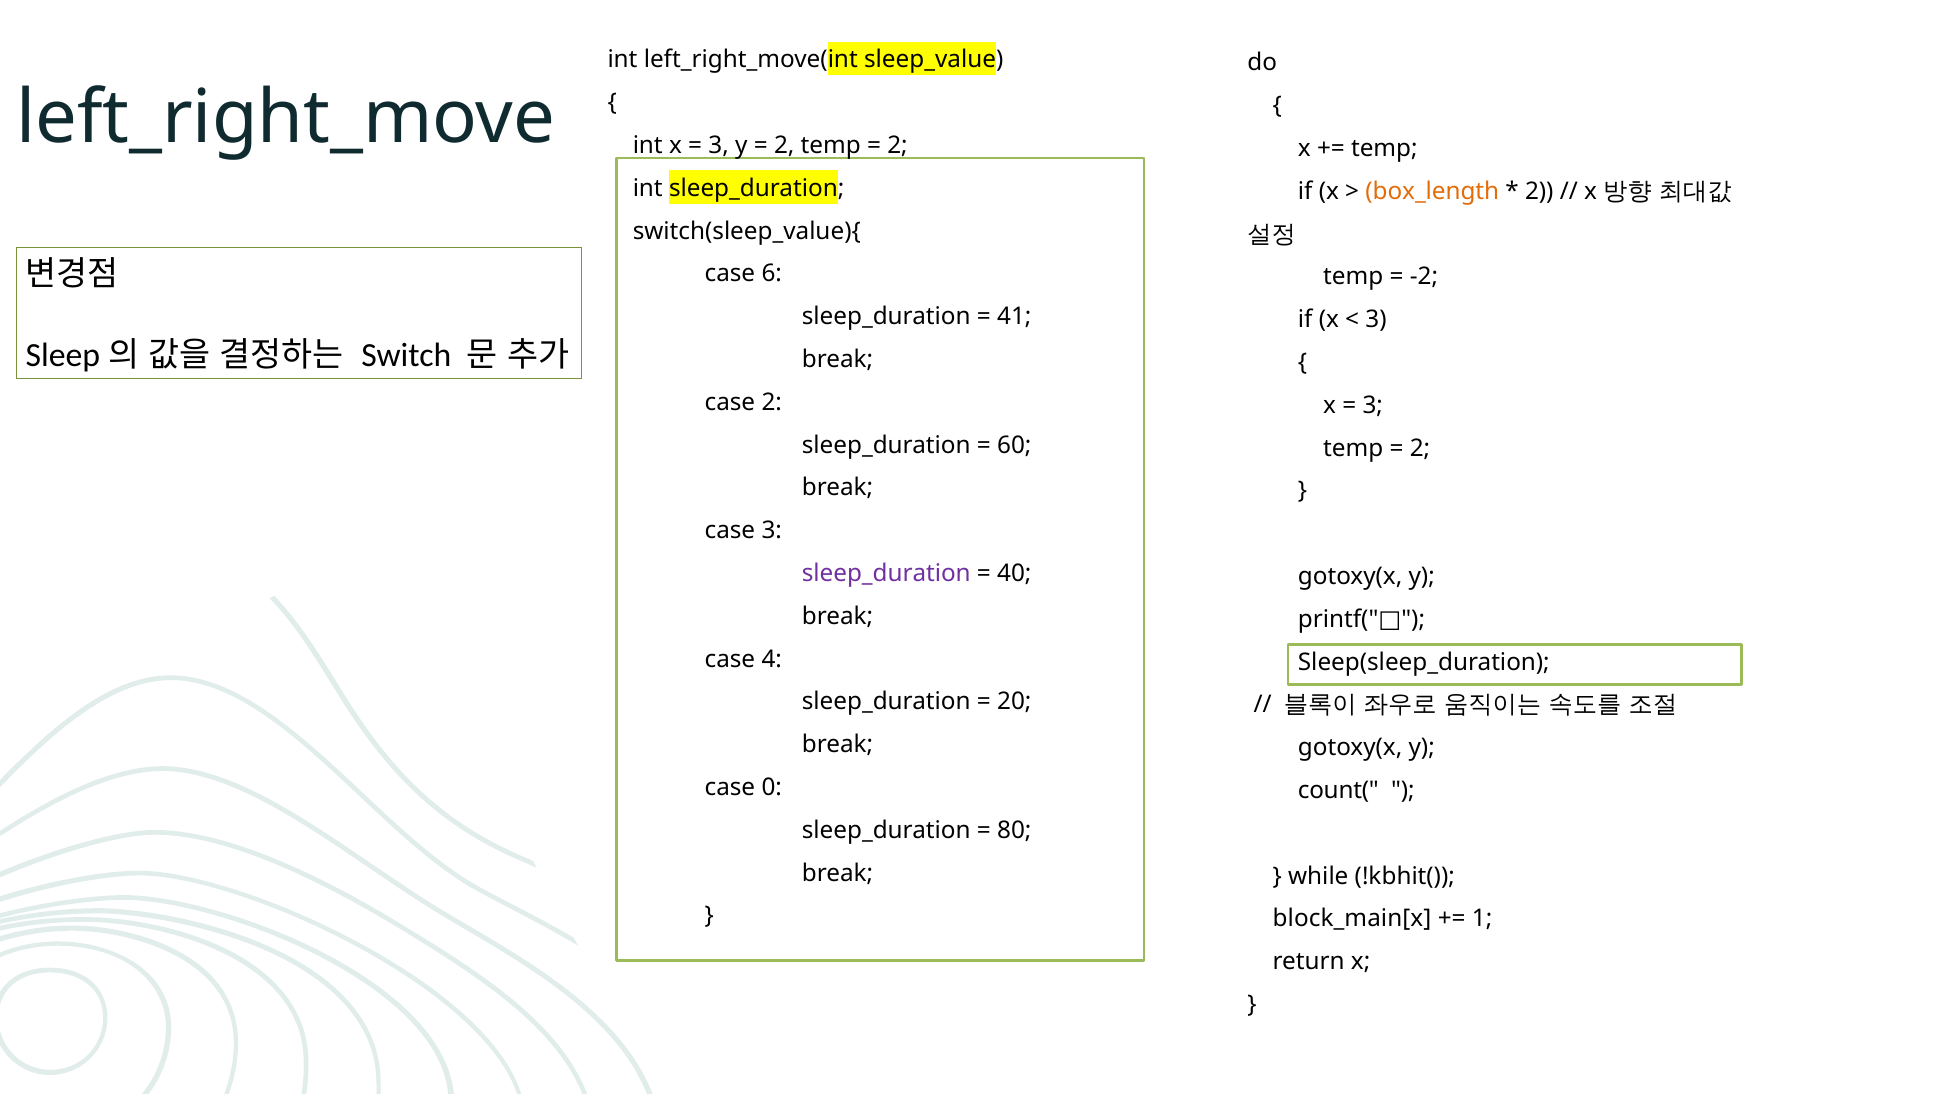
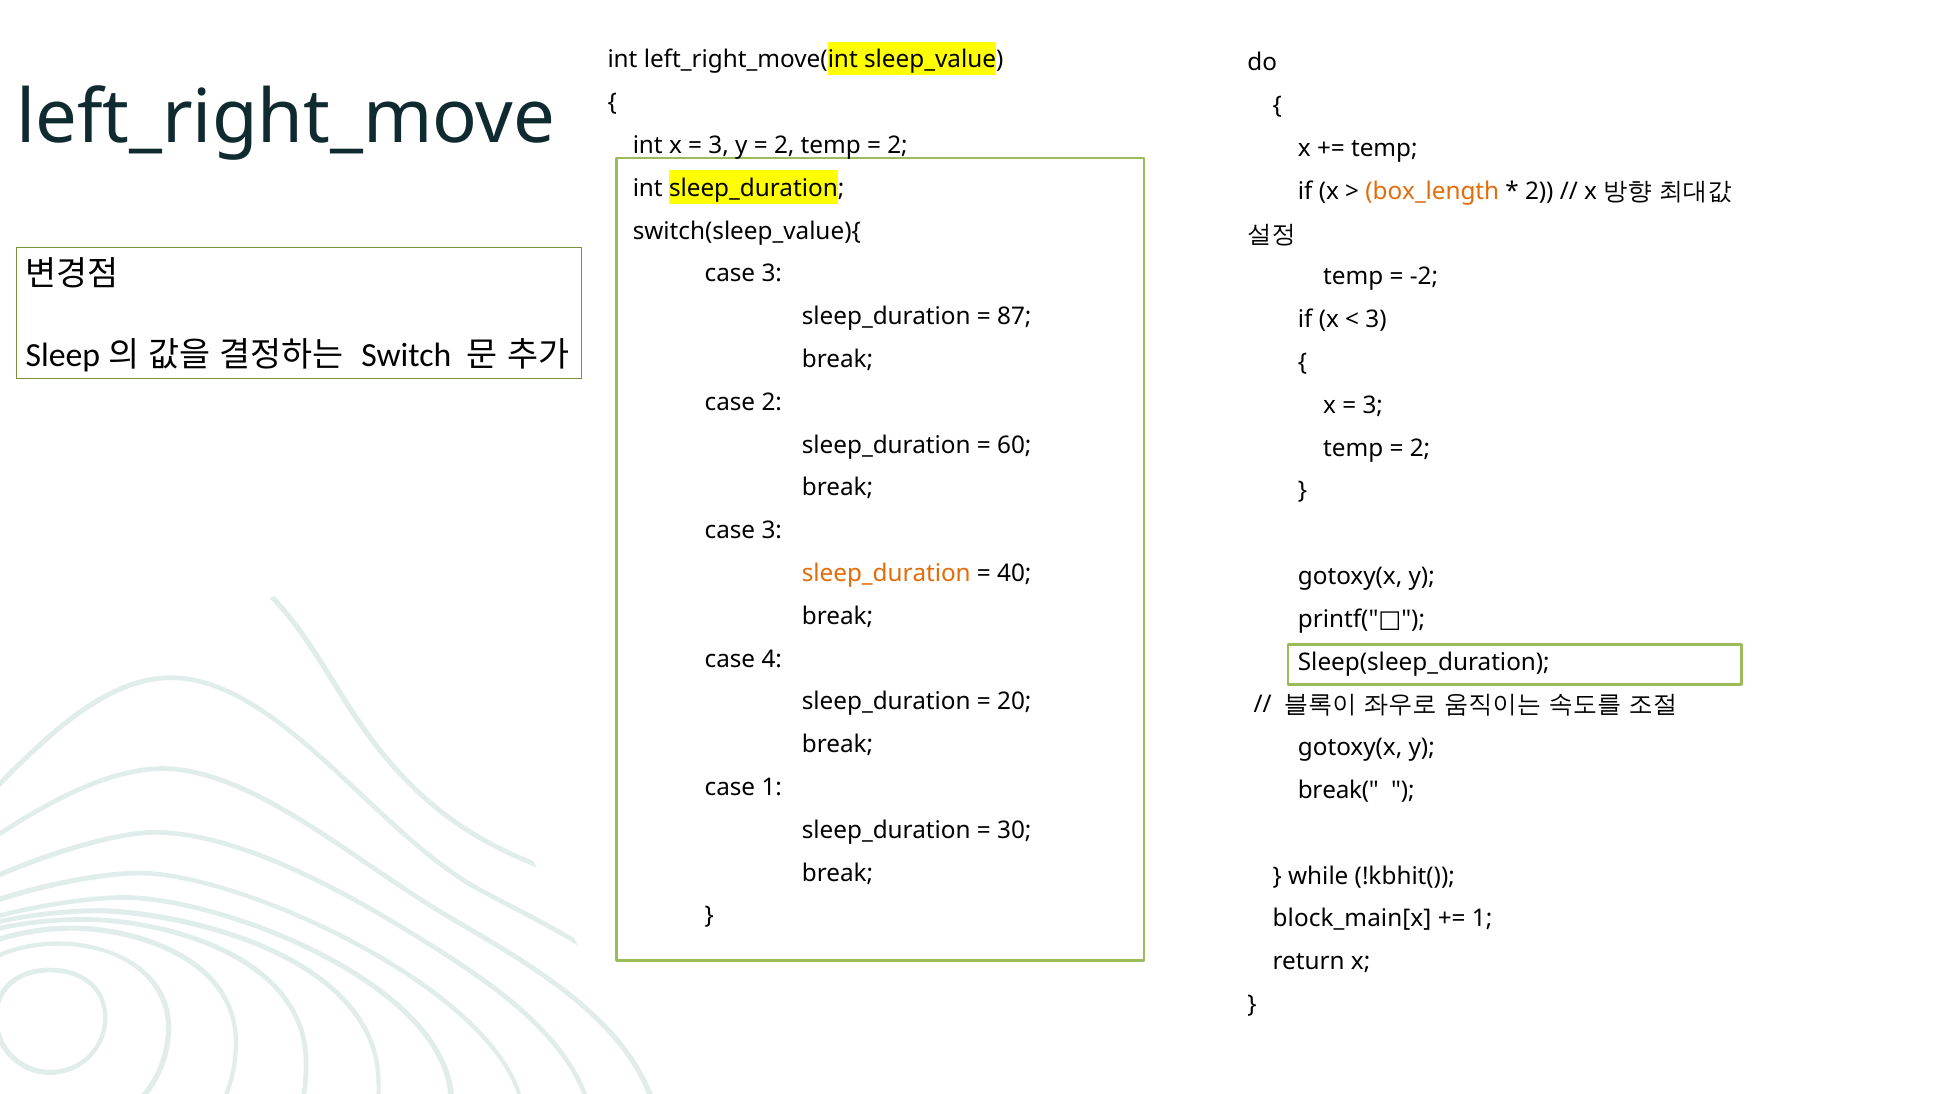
6: 6 -> 3 (772, 274)
41: 41 -> 87 (1014, 317)
sleep_duration colour: purple -> orange (886, 573)
case 0: 0 -> 1 (772, 787)
count(: count( -> break( (1338, 790)
80: 80 -> 30 (1014, 830)
